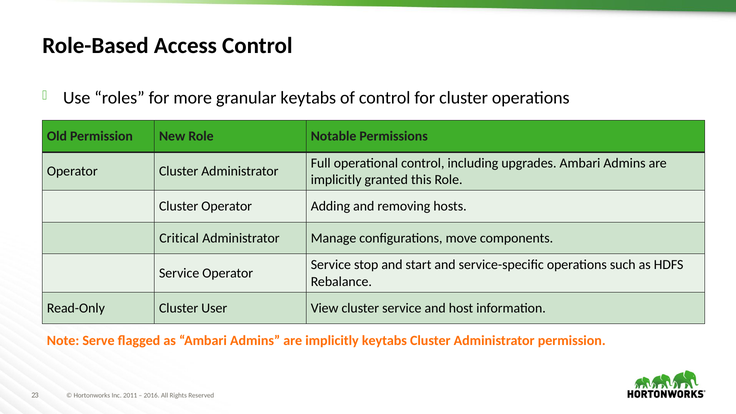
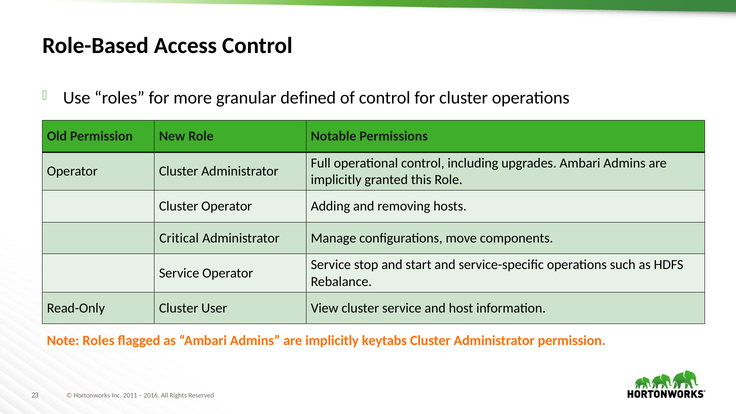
granular keytabs: keytabs -> defined (308, 98)
Note Serve: Serve -> Roles (98, 341)
